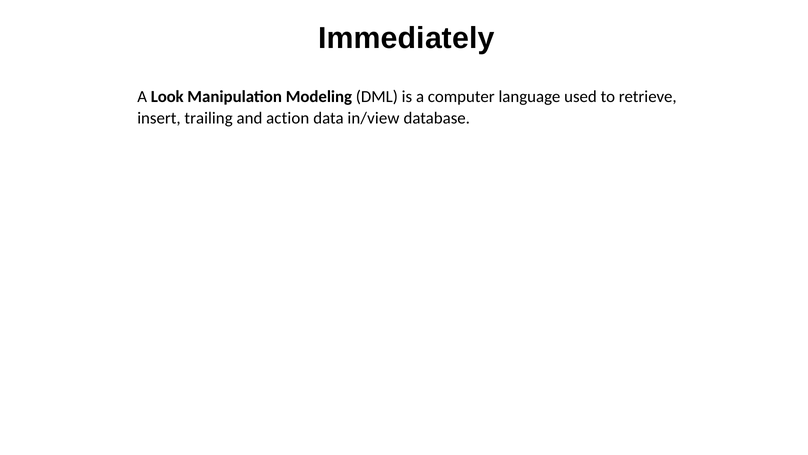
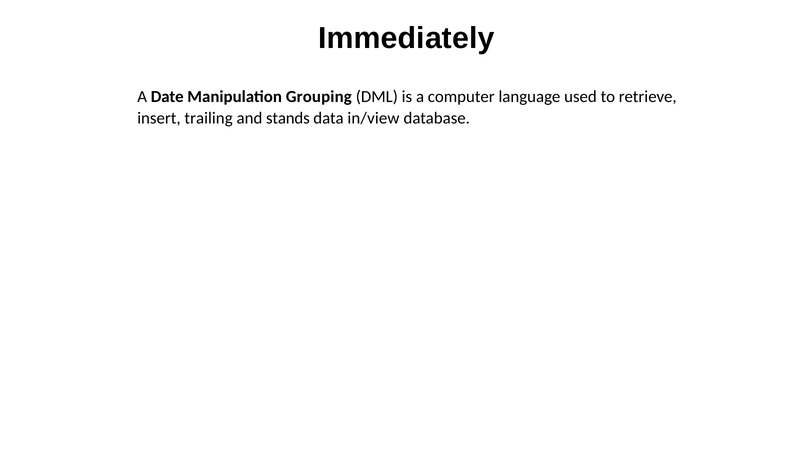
Look: Look -> Date (167, 96)
Modeling: Modeling -> Grouping (319, 96)
action: action -> stands (288, 118)
